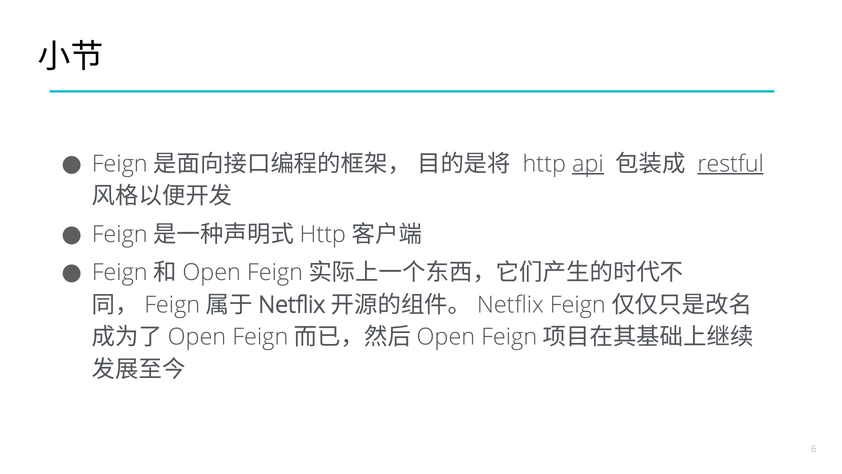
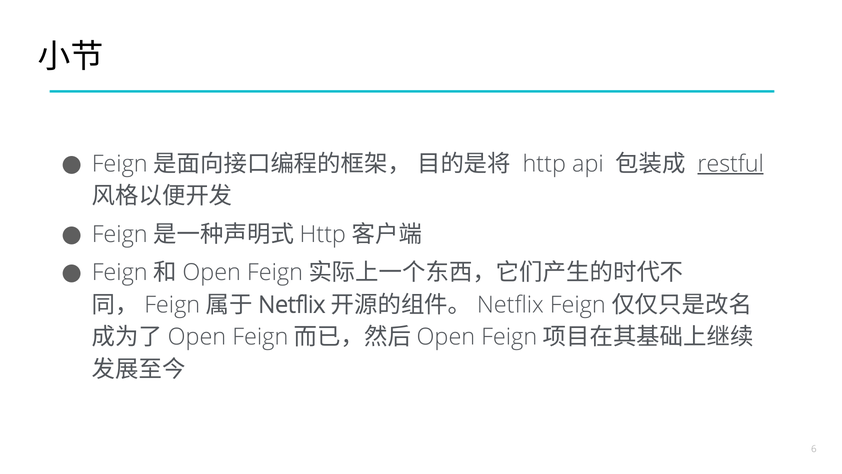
api underline: present -> none (588, 164)
